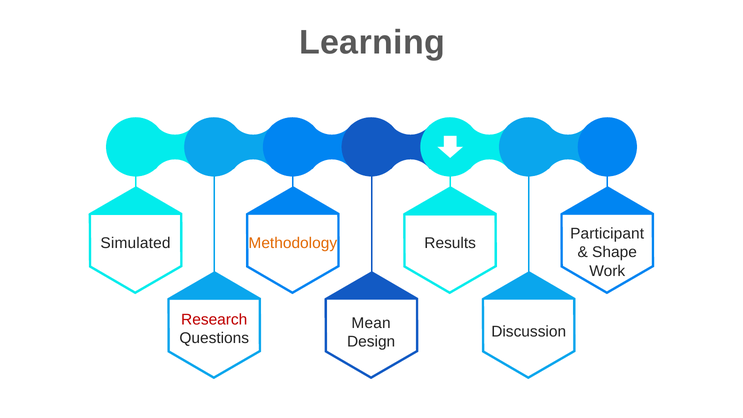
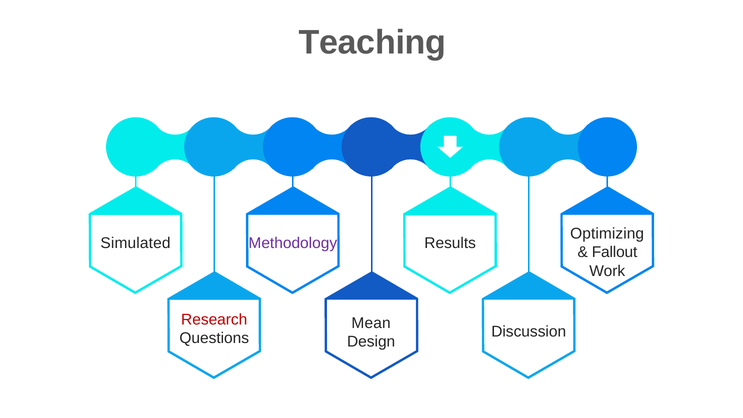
Learning: Learning -> Teaching (372, 43)
Participant: Participant -> Optimizing (607, 234)
Methodology colour: orange -> purple (293, 243)
Shape: Shape -> Fallout (615, 252)
